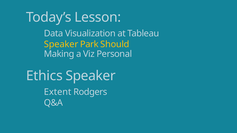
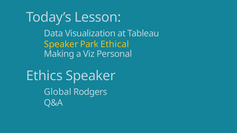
Should: Should -> Ethical (115, 44)
Extent: Extent -> Global (58, 92)
